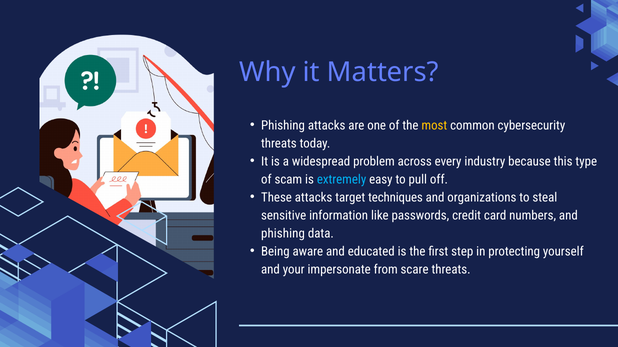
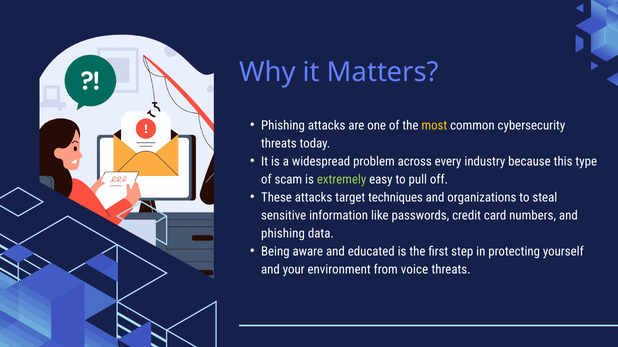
extremely colour: light blue -> light green (342, 180)
impersonate: impersonate -> environment (339, 270)
scare: scare -> voice (415, 270)
